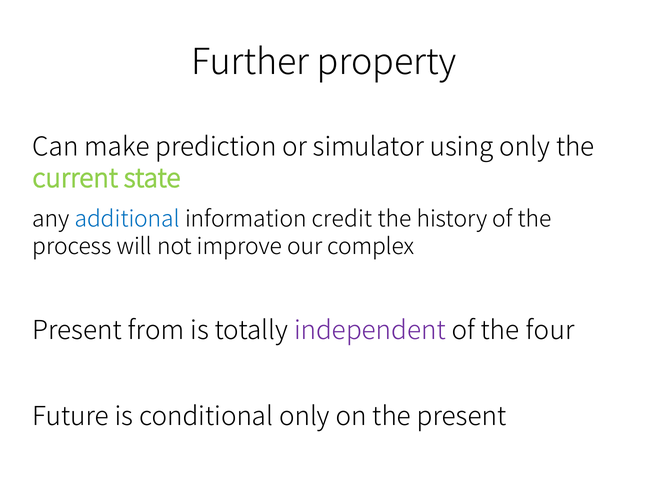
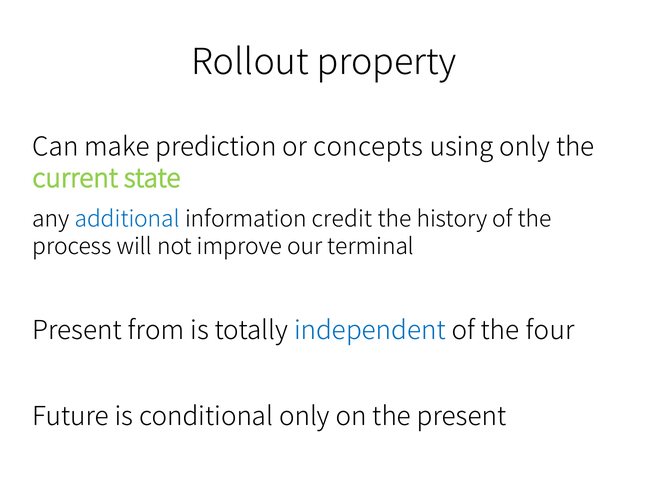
Further: Further -> Rollout (250, 62)
simulator: simulator -> concepts (368, 147)
complex: complex -> terminal (371, 247)
independent colour: purple -> blue (370, 331)
